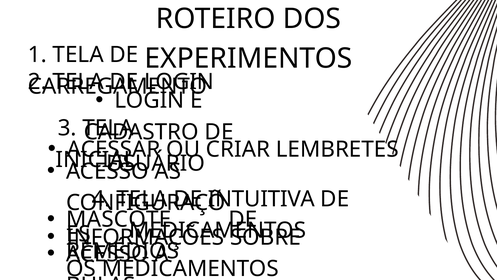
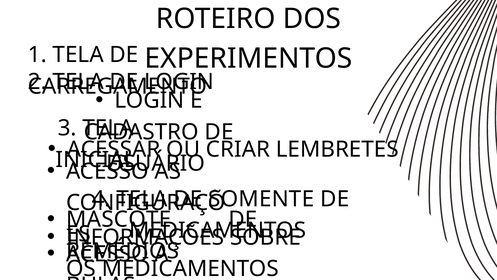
INTUITIVA: INTUITIVA -> SOMENTE (261, 199)
